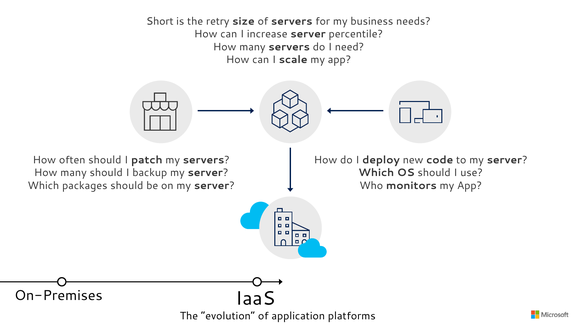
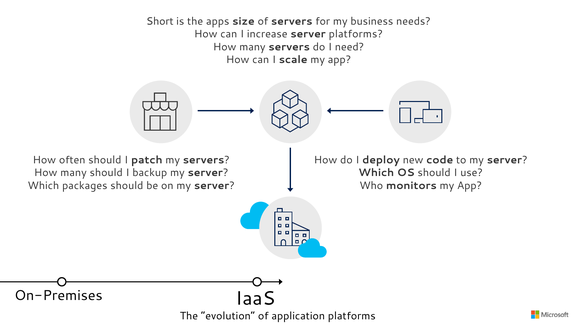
retry: retry -> apps (218, 21)
server percentile: percentile -> platforms (356, 34)
